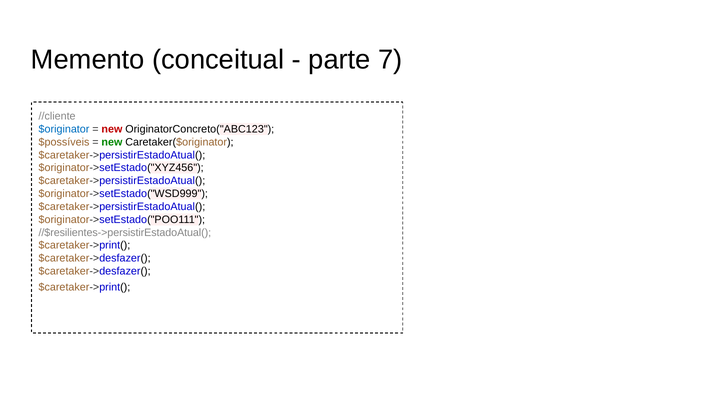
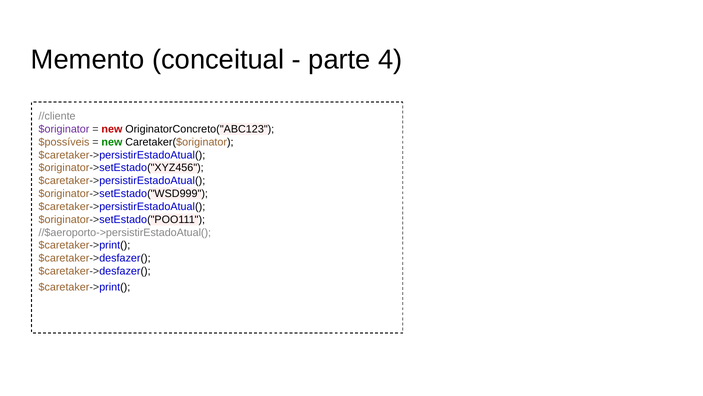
7: 7 -> 4 (390, 60)
$originator colour: blue -> purple (64, 129)
//$resilientes->persistirEstadoAtual(: //$resilientes->persistirEstadoAtual( -> //$aeroporto->persistirEstadoAtual( (125, 232)
